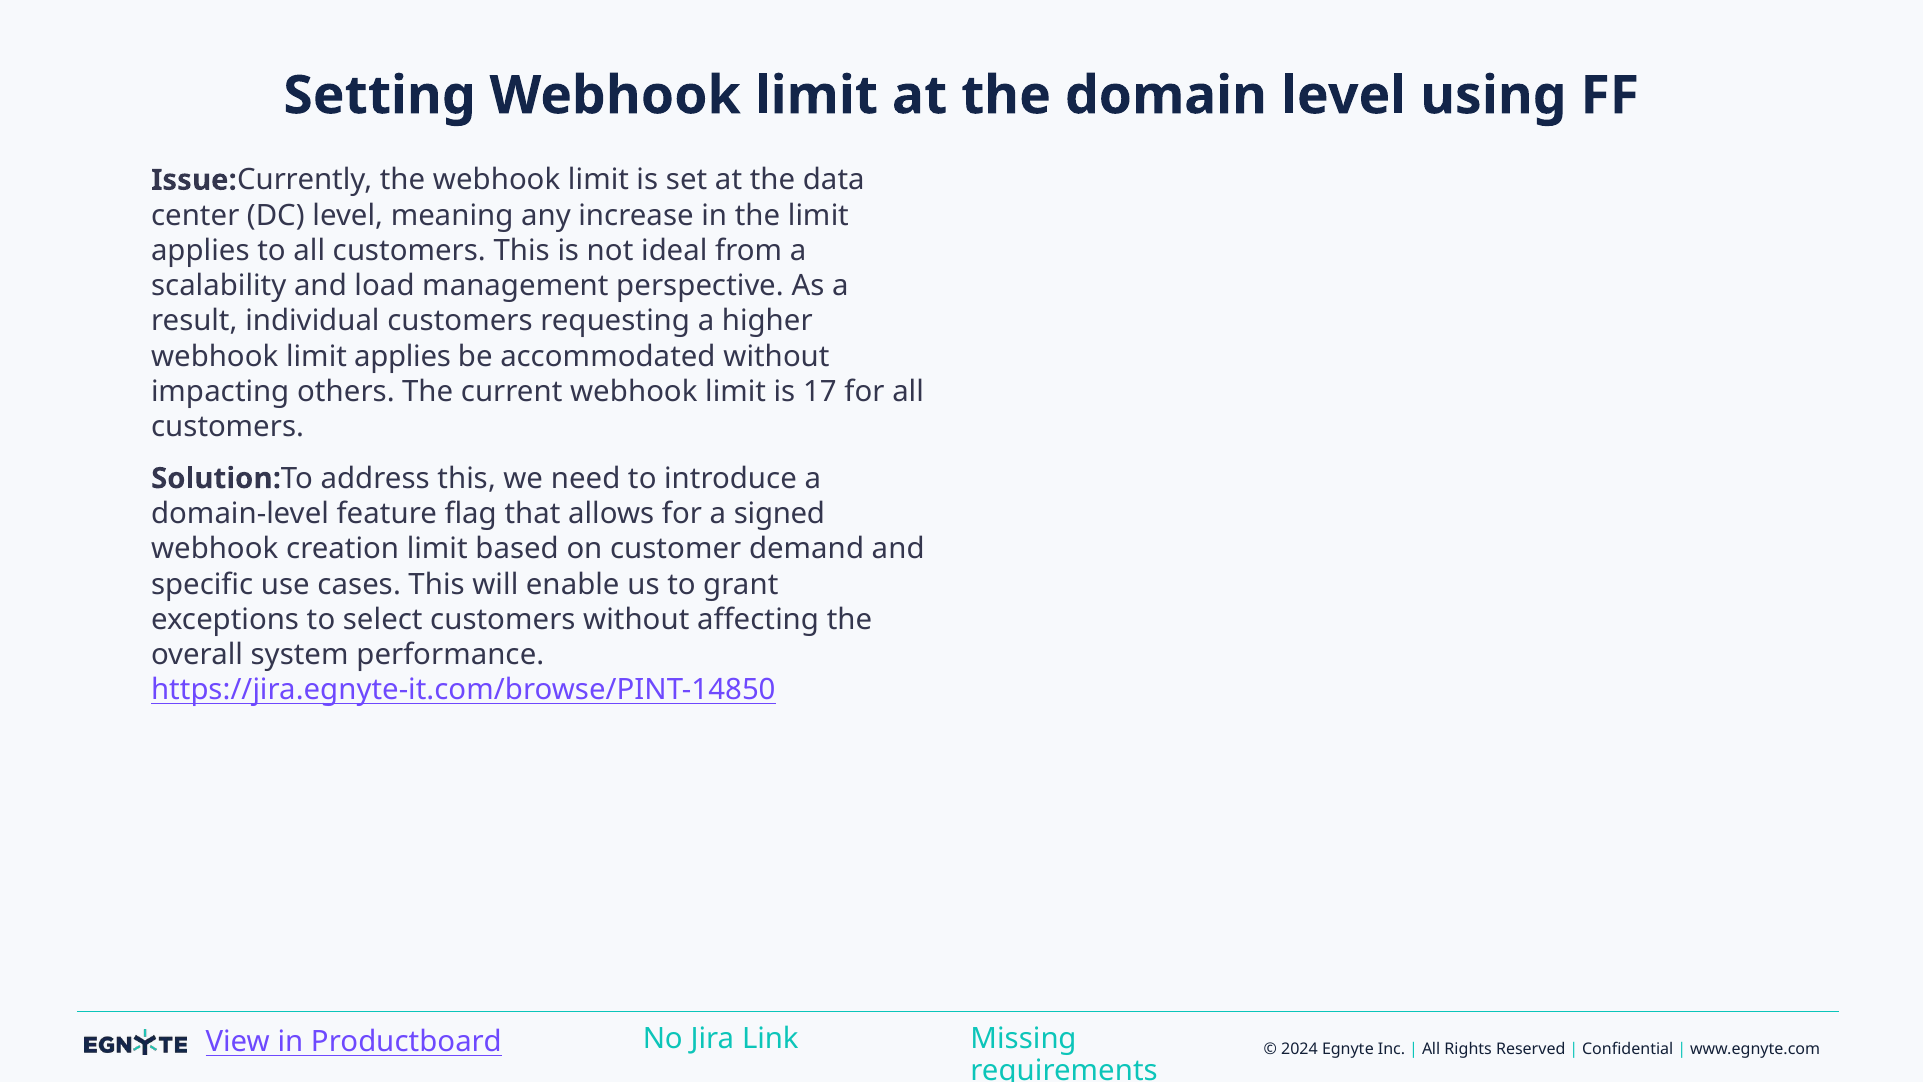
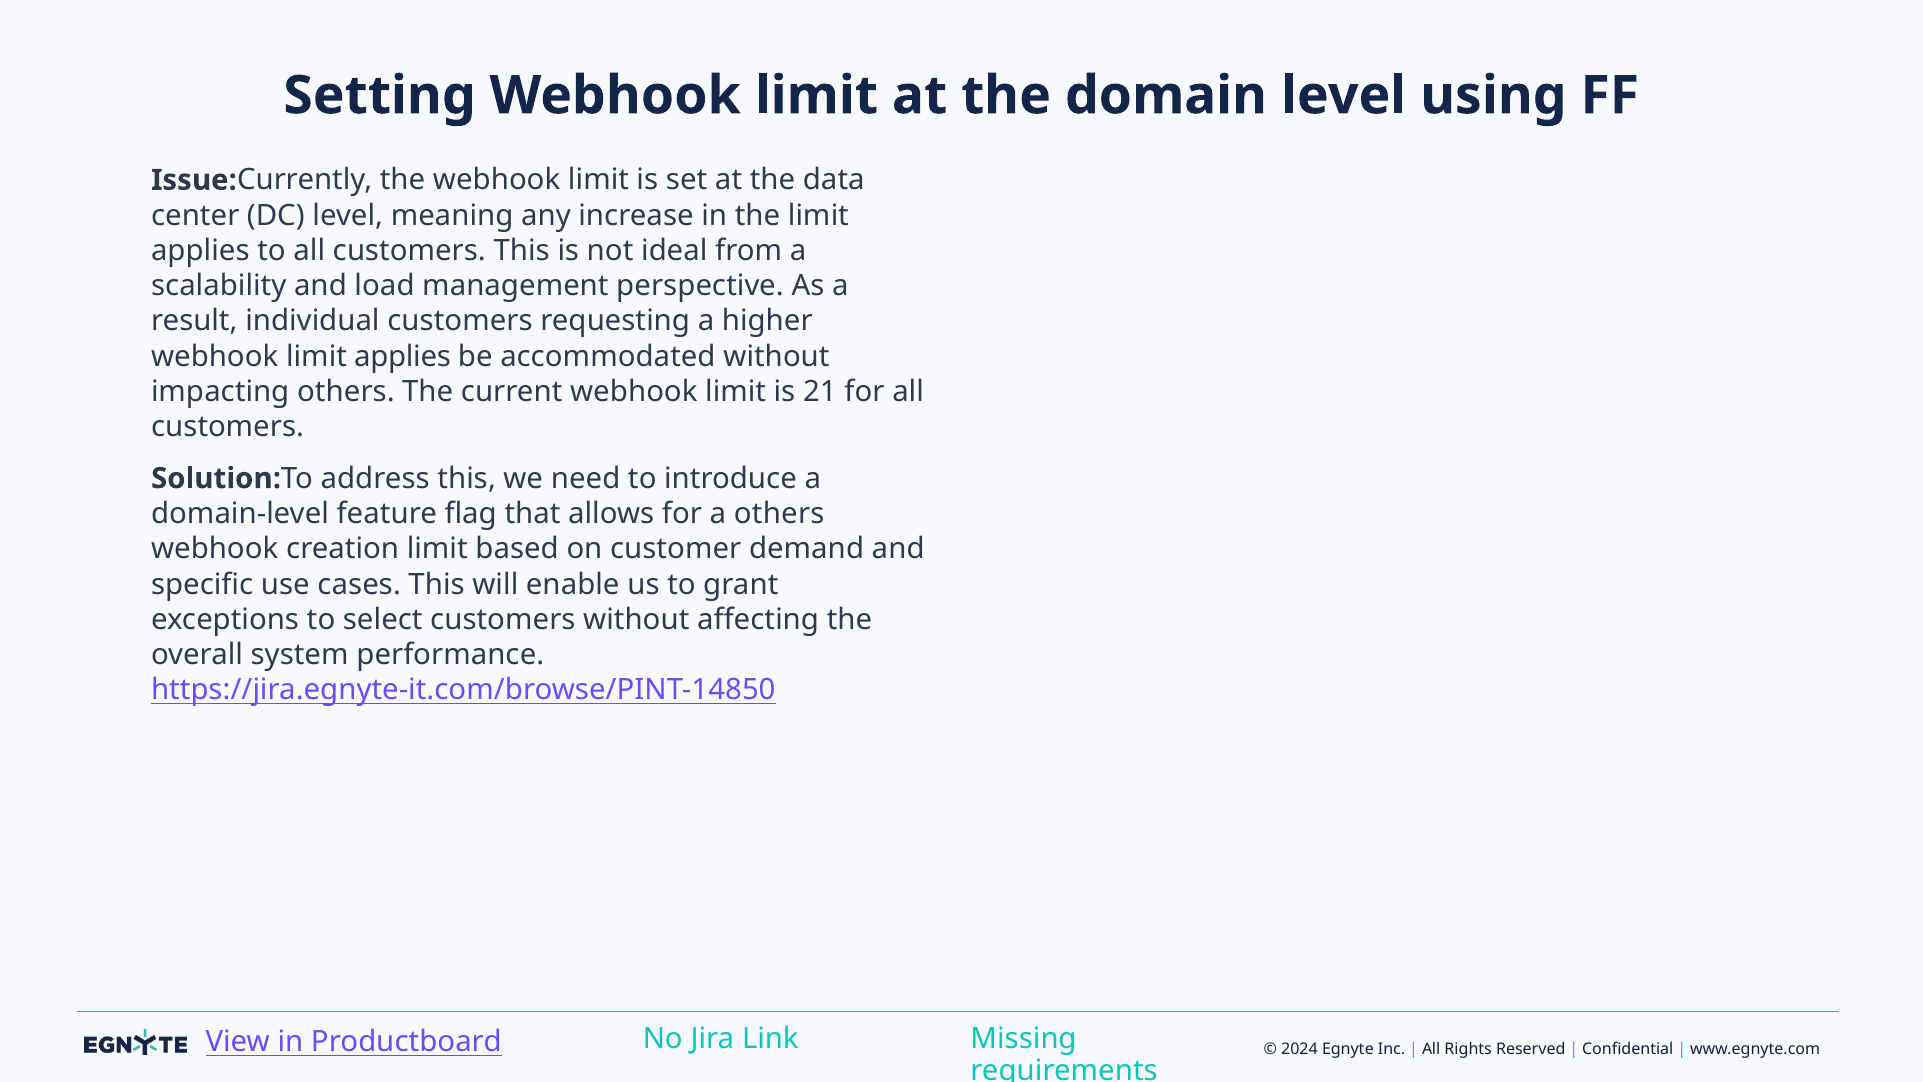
17: 17 -> 21 (820, 392)
a signed: signed -> others (779, 514)
